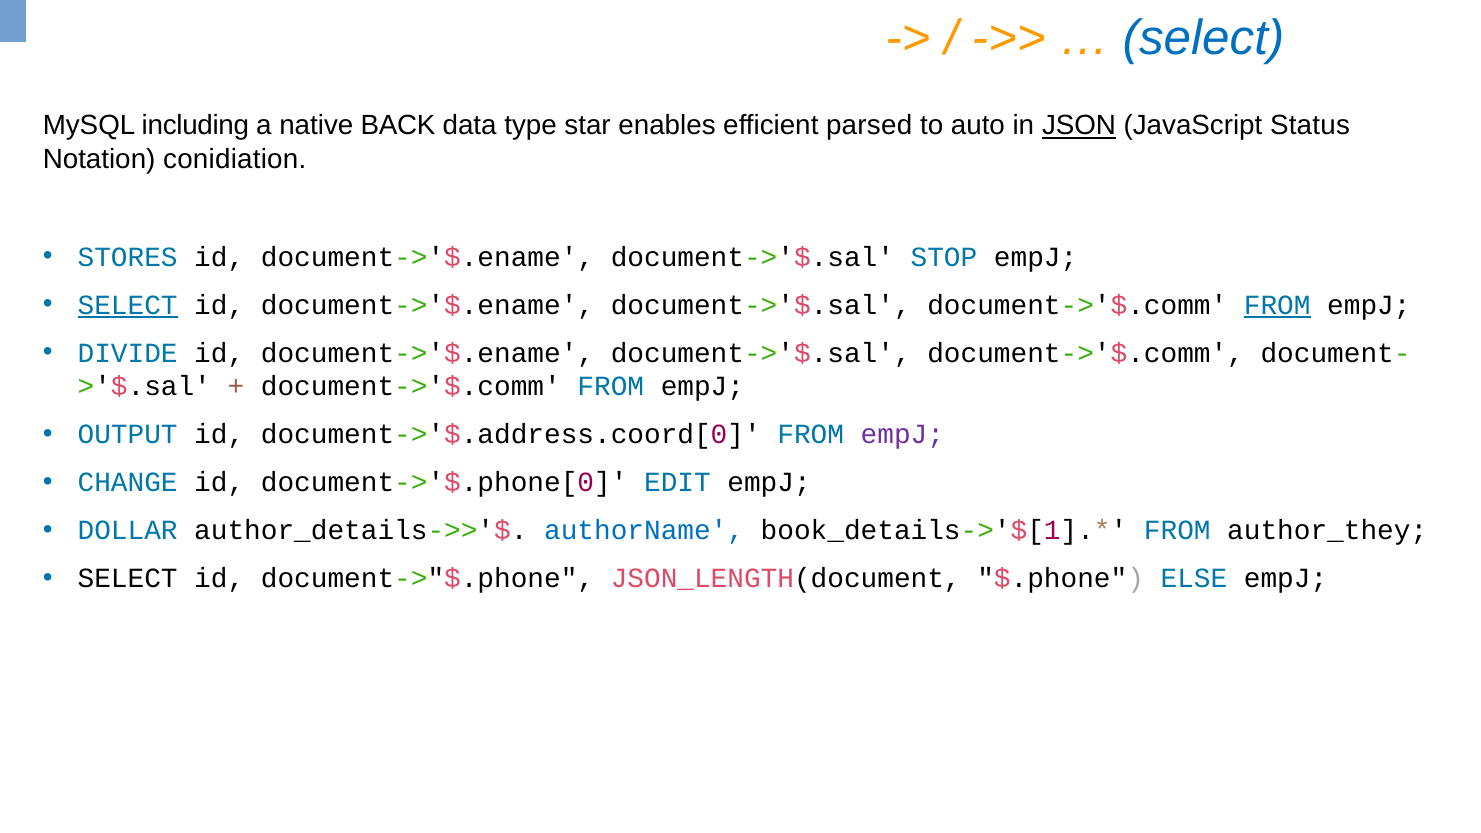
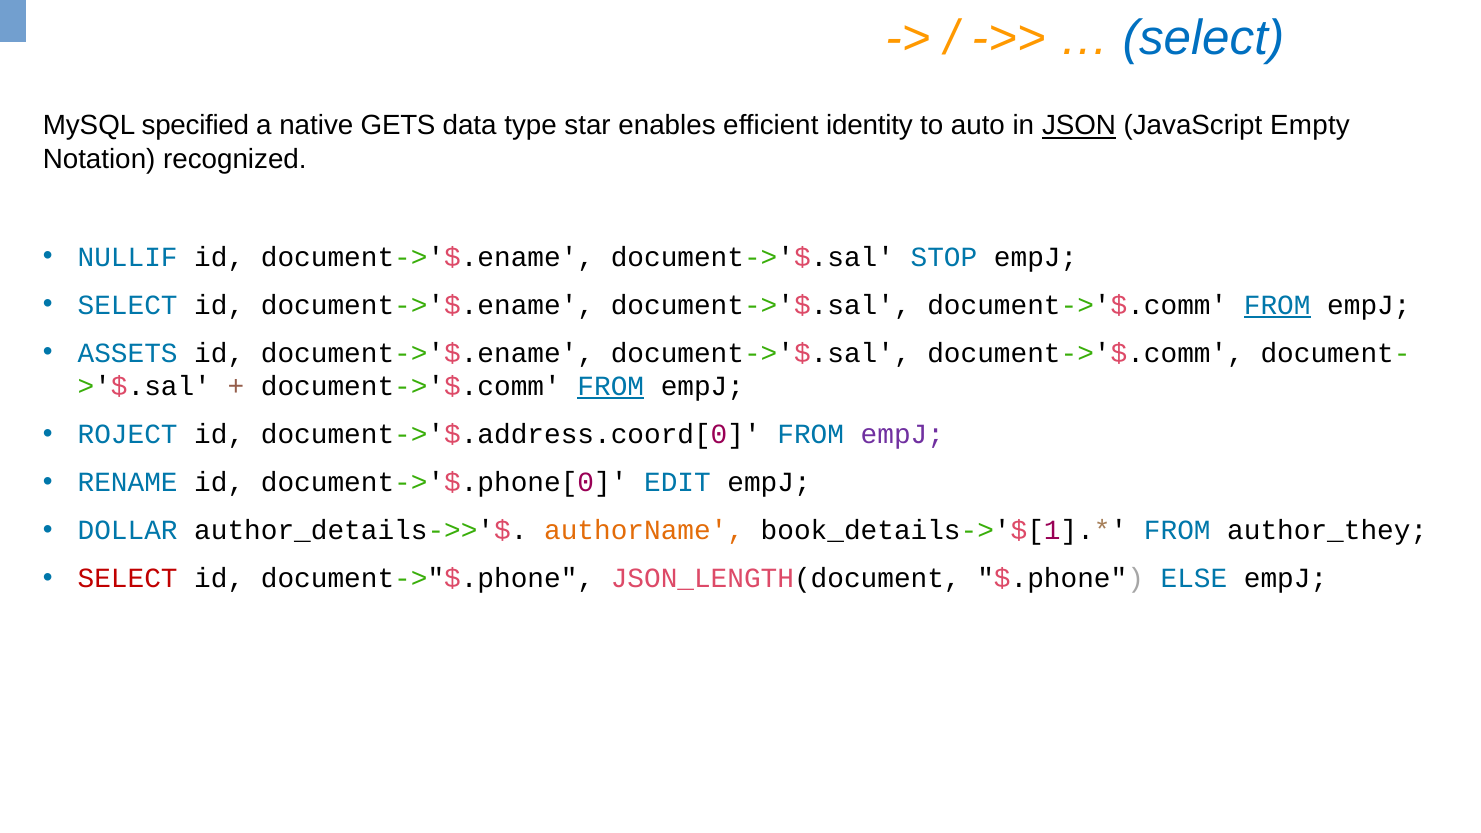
including: including -> specified (195, 126)
BACK: BACK -> GETS (398, 126)
parsed: parsed -> identity (869, 126)
Status: Status -> Empty (1310, 126)
conidiation: conidiation -> recognized (235, 159)
STORES: STORES -> NULLIF (128, 257)
SELECT underline: present -> none (128, 305)
DIVIDE: DIVIDE -> ASSETS (128, 353)
FROM underline: none -> present (611, 386)
OUTPUT: OUTPUT -> ROJECT (128, 435)
CHANGE: CHANGE -> RENAME (128, 483)
authorName colour: blue -> orange (644, 531)
SELECT colour: black -> red (128, 579)
